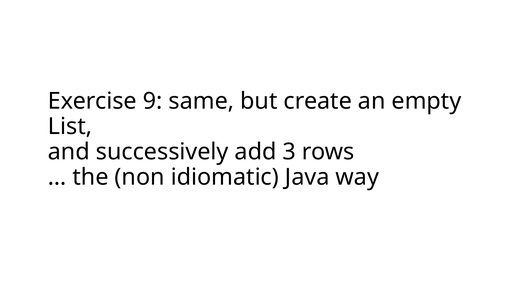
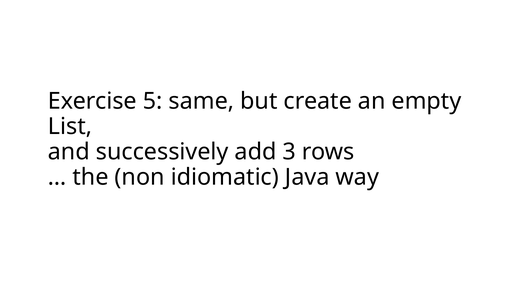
9: 9 -> 5 (153, 101)
